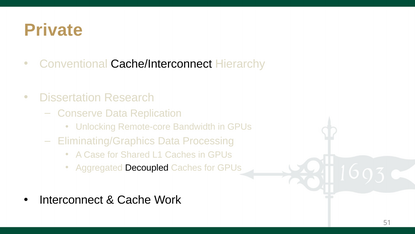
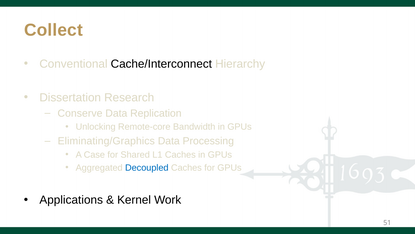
Private: Private -> Collect (53, 30)
Decoupled colour: black -> blue (147, 167)
Interconnect: Interconnect -> Applications (71, 200)
Cache: Cache -> Kernel (134, 200)
